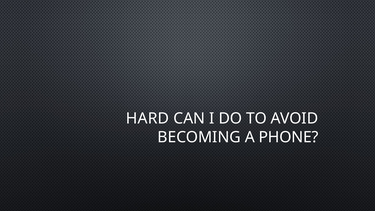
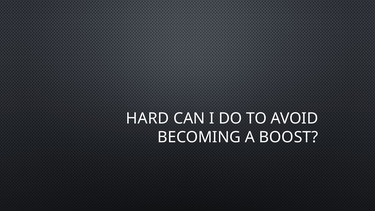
PHONE: PHONE -> BOOST (288, 137)
